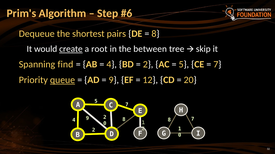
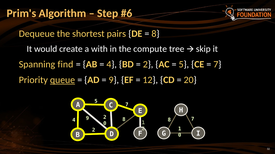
create underline: present -> none (71, 49)
root: root -> with (99, 49)
between: between -> compute (150, 49)
